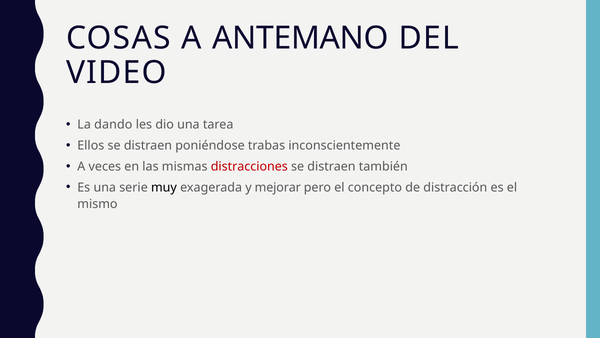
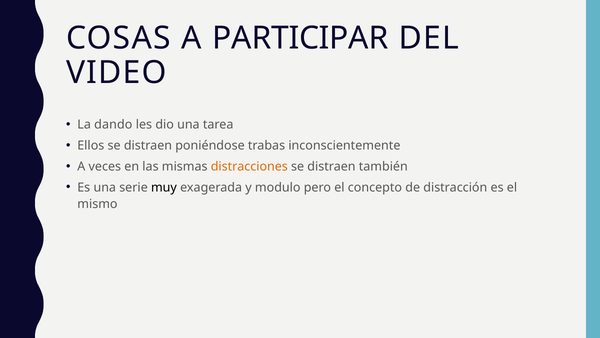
ANTEMANO: ANTEMANO -> PARTICIPAR (300, 38)
distracciones colour: red -> orange (249, 166)
mejorar: mejorar -> modulo (278, 187)
